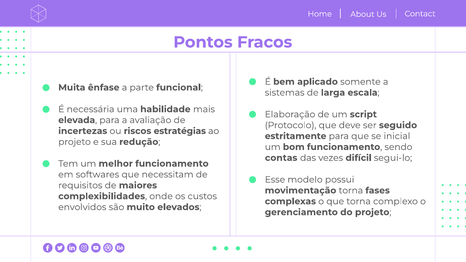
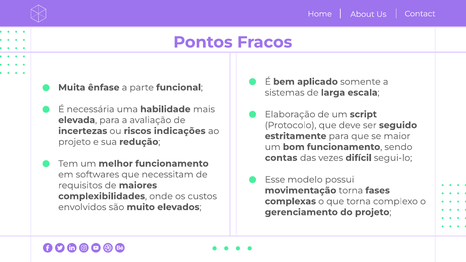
estratégias: estratégias -> indicações (180, 131)
inicial: inicial -> maior (397, 136)
